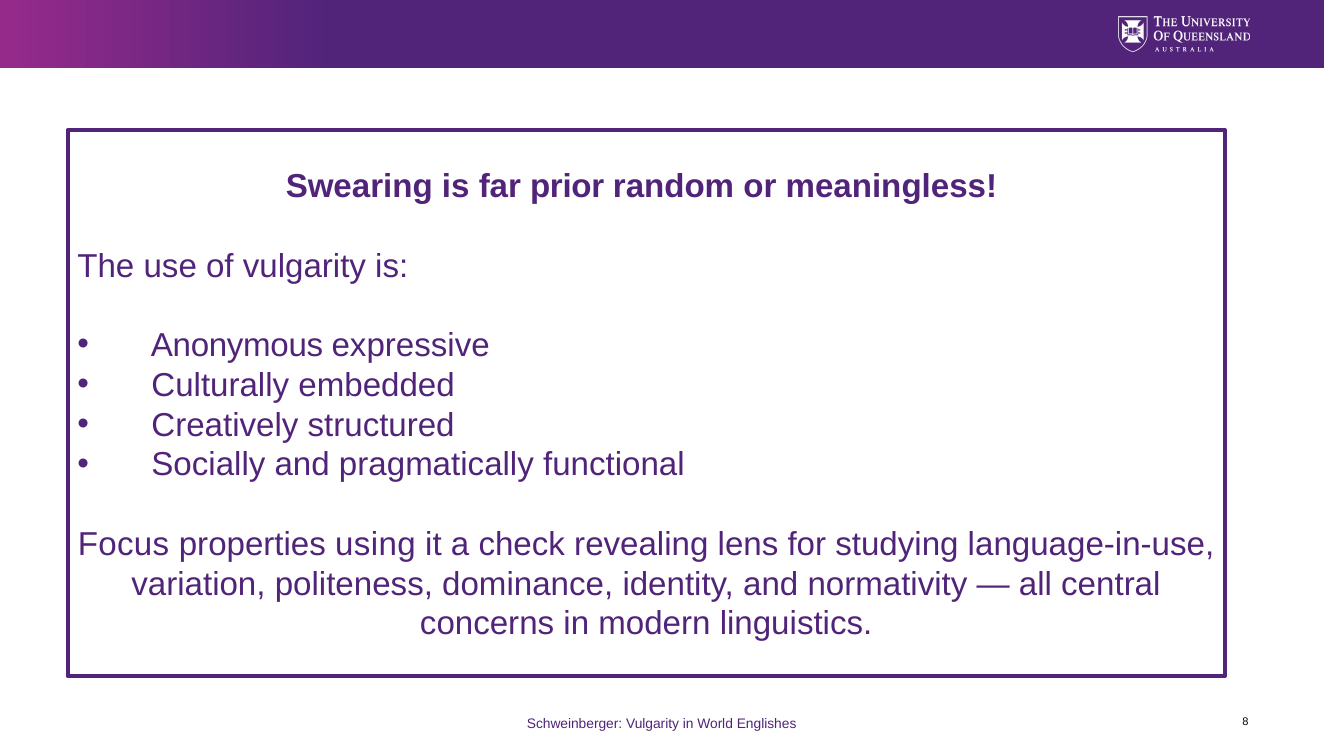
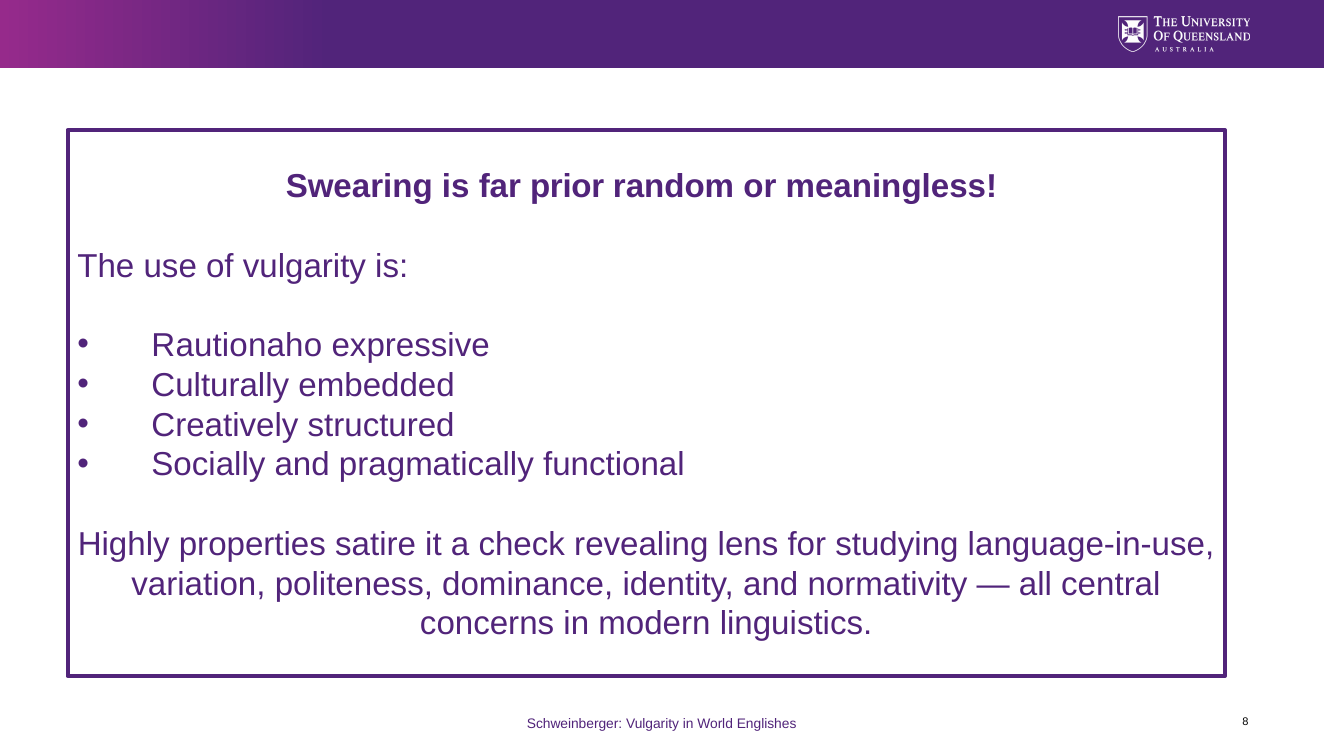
Anonymous: Anonymous -> Rautionaho (237, 346)
Focus: Focus -> Highly (124, 544)
using: using -> satire (376, 544)
